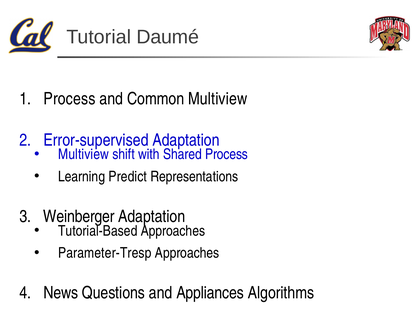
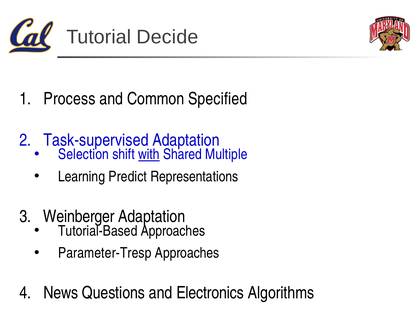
Daumé: Daumé -> Decide (167, 37)
Common Multiview: Multiview -> Specified (218, 99)
Error-supervised: Error-supervised -> Task-supervised (96, 140)
Multiview: Multiview -> Selection (84, 155)
with underline: none -> present (149, 155)
Shared Process: Process -> Multiple (226, 155)
Appliances: Appliances -> Electronics (210, 293)
